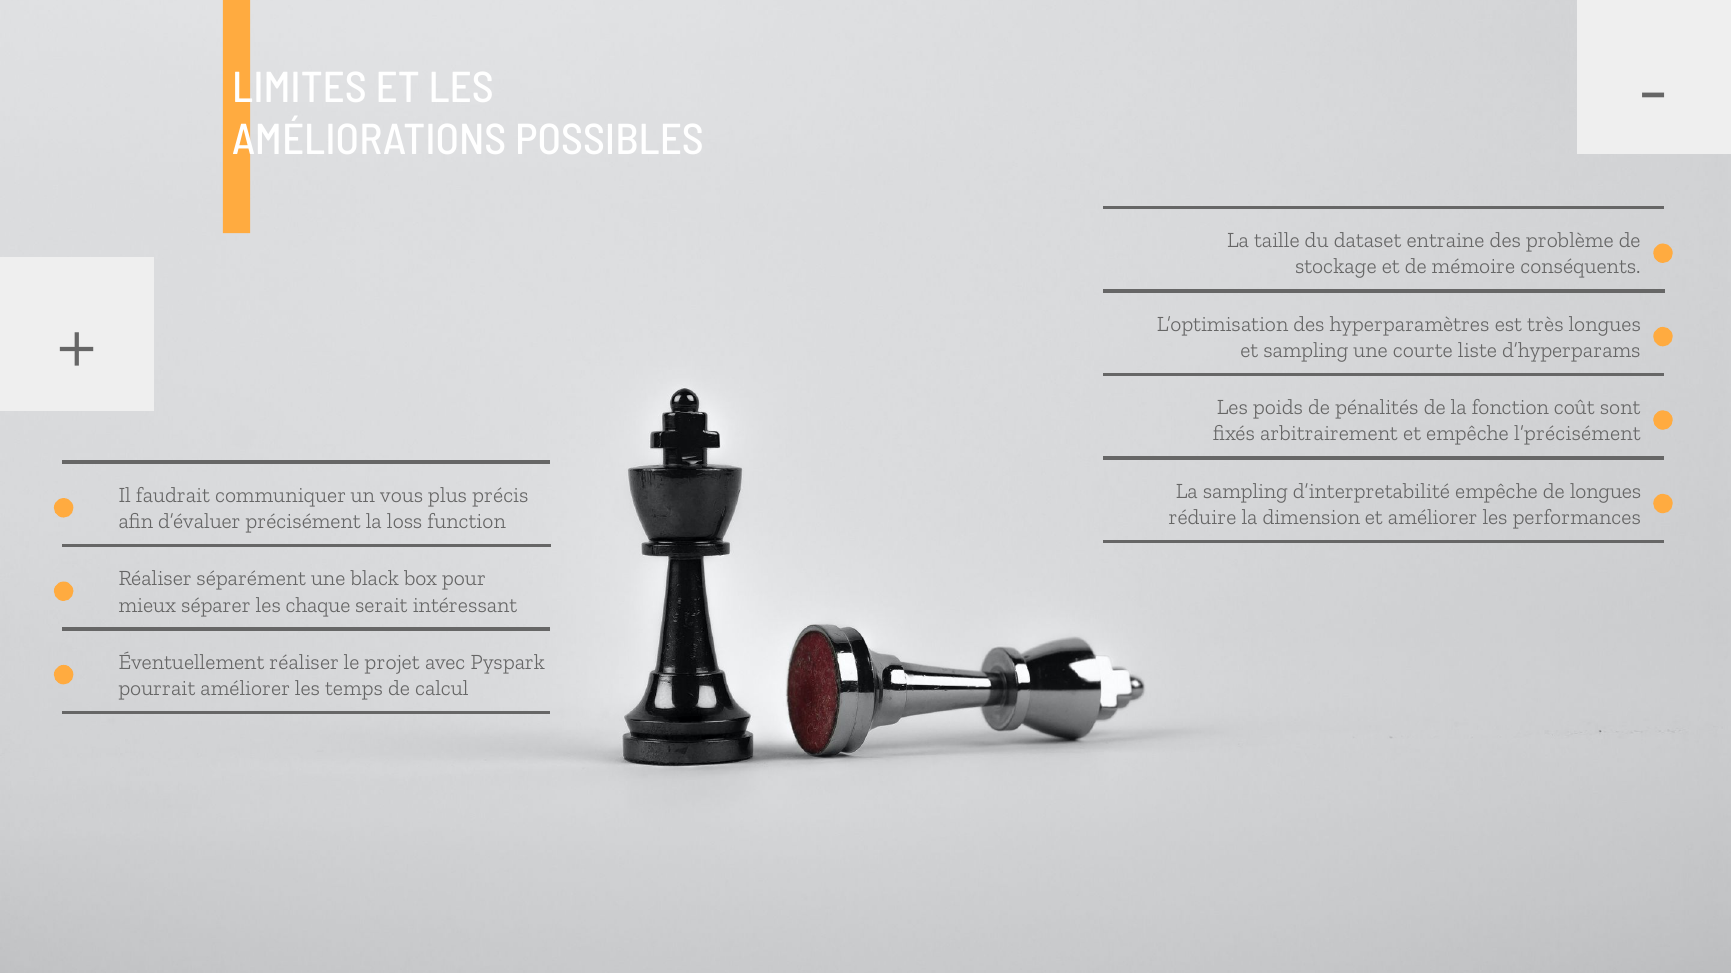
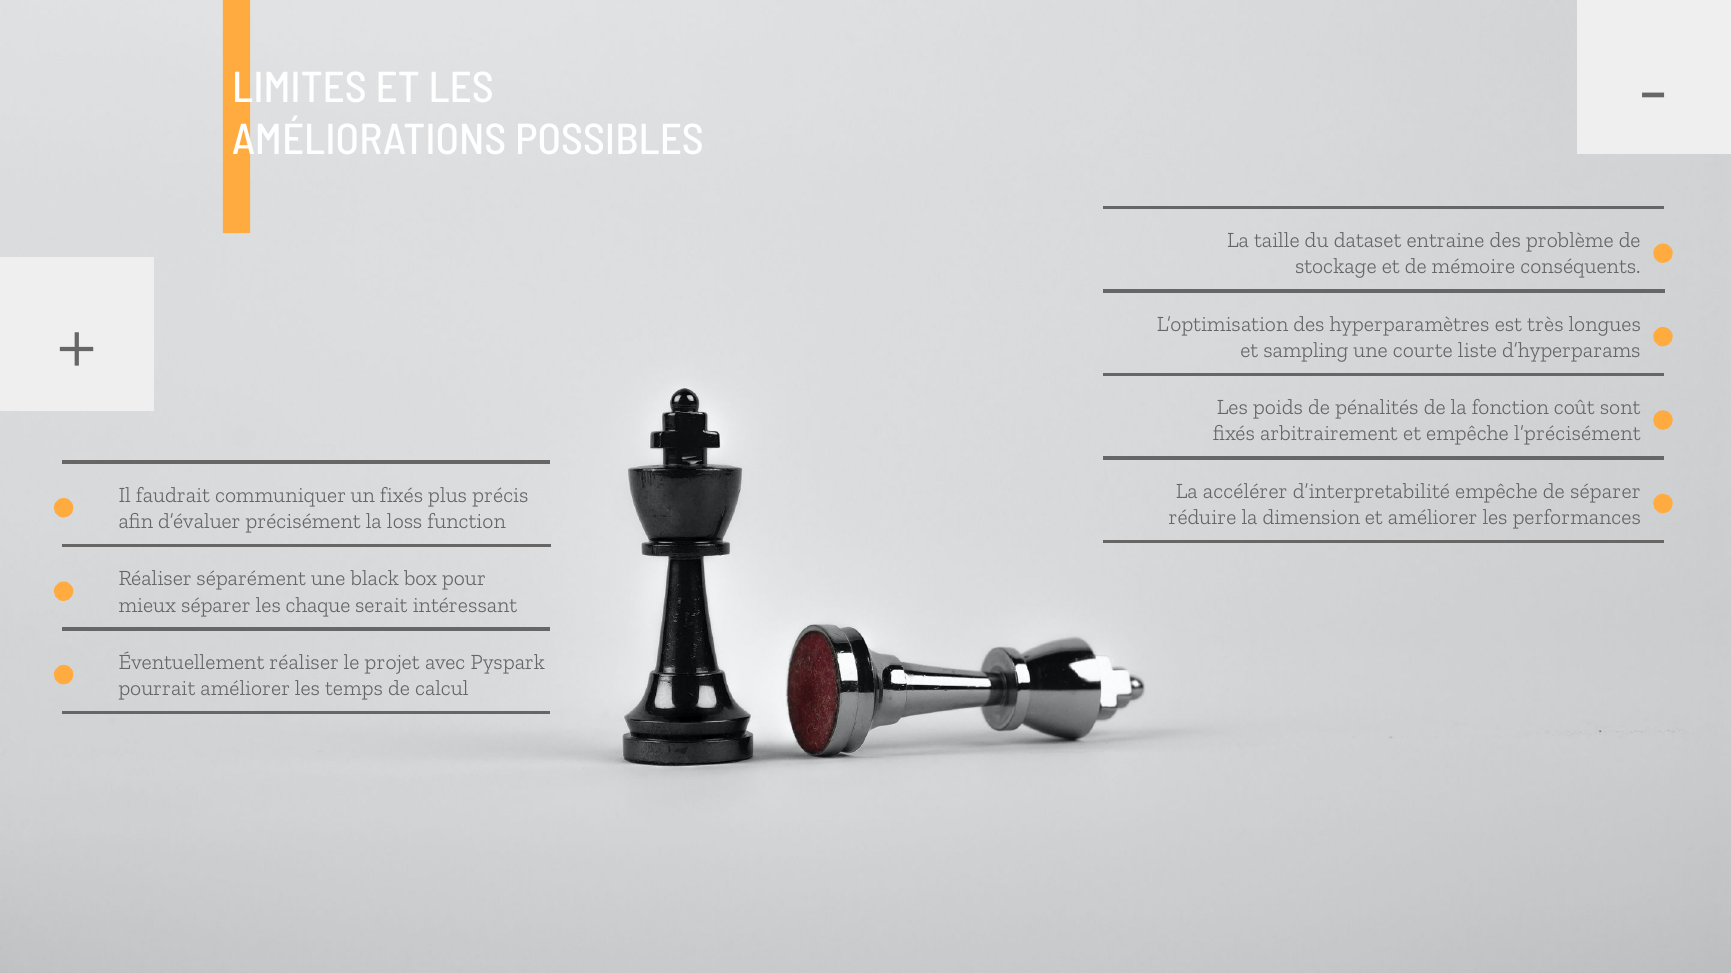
La sampling: sampling -> accélérer (1245, 491)
de longues: longues -> séparer (1605, 491)
un vous: vous -> fixés (402, 496)
